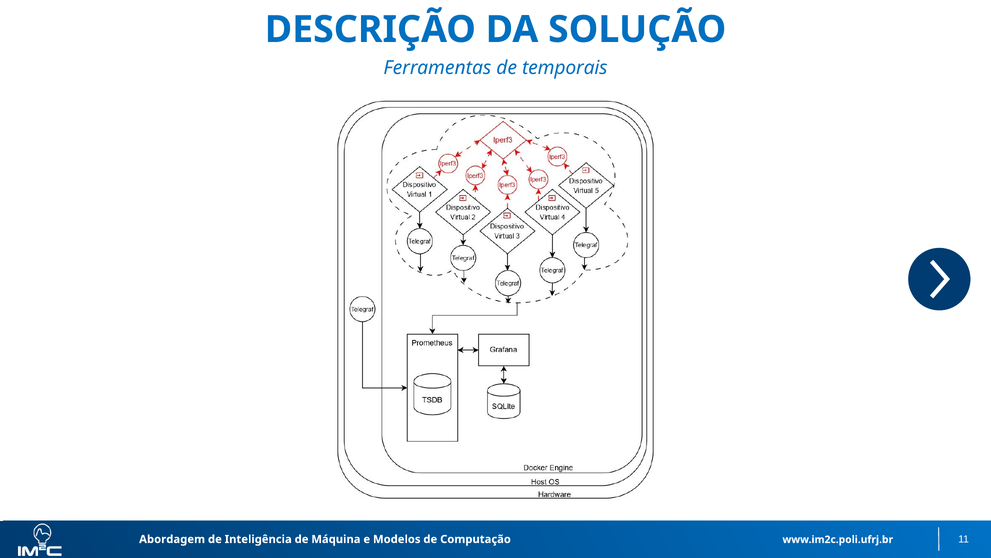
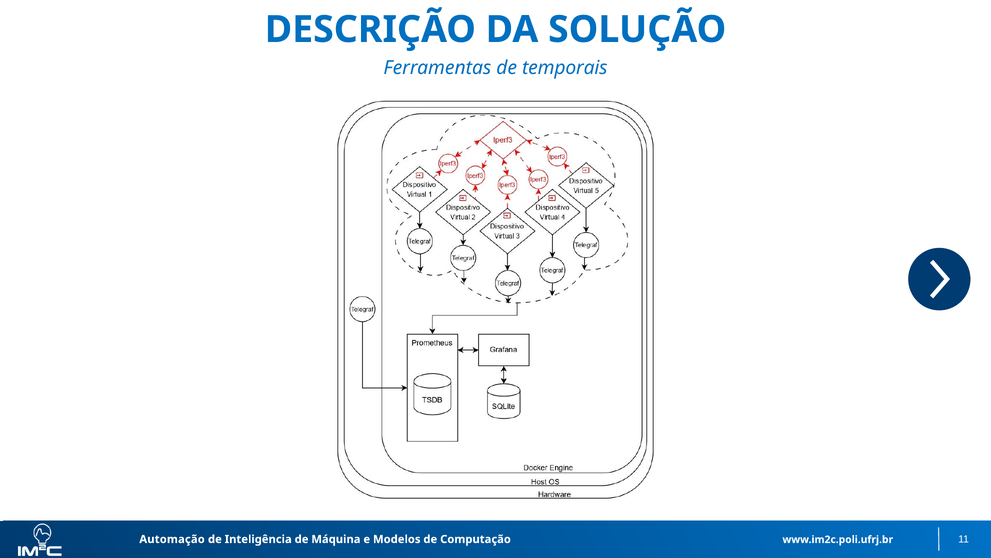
Abordagem: Abordagem -> Automação (172, 539)
